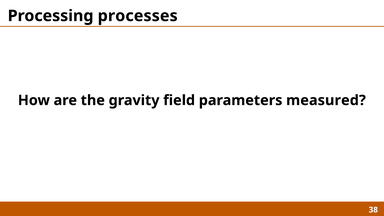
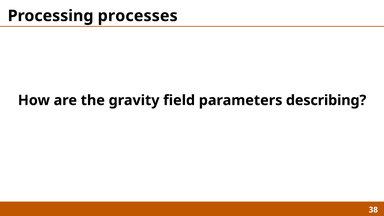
measured: measured -> describing (326, 100)
